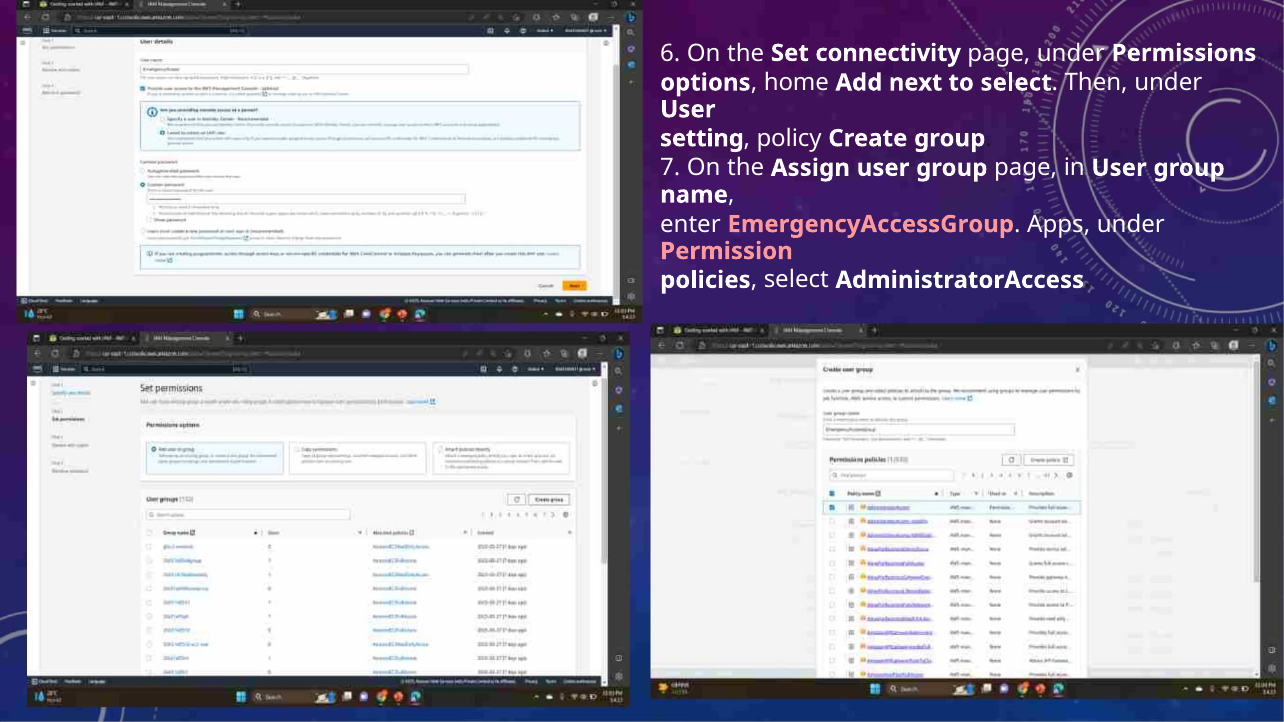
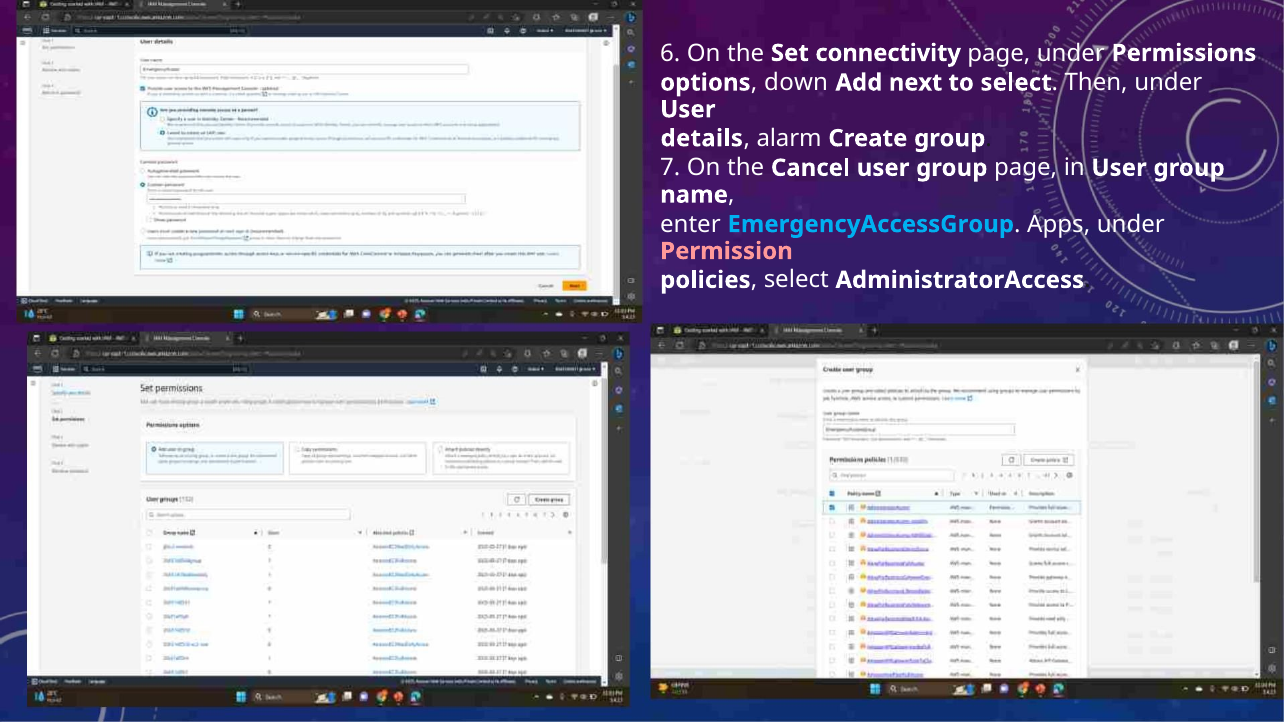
home: home -> down (796, 83)
setting: setting -> details (702, 138)
policy: policy -> alarm (789, 138)
Assign: Assign -> Cancel (810, 168)
EmergencyAccessGroup colour: pink -> light blue (871, 224)
